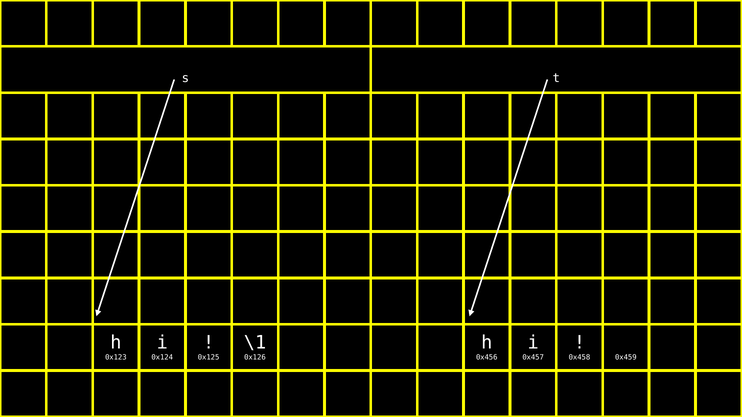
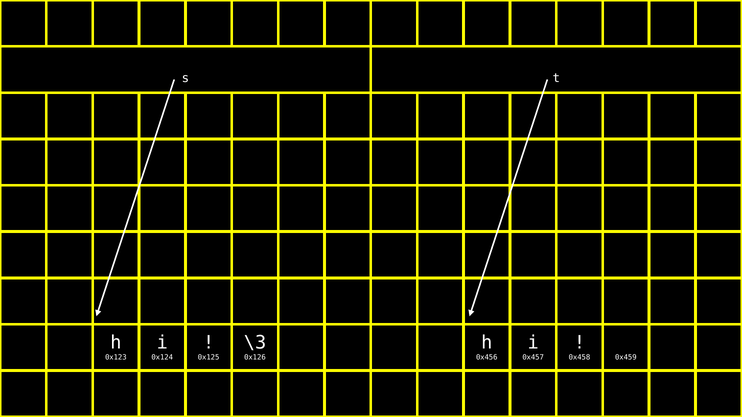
\1: \1 -> \3 (255, 343)
